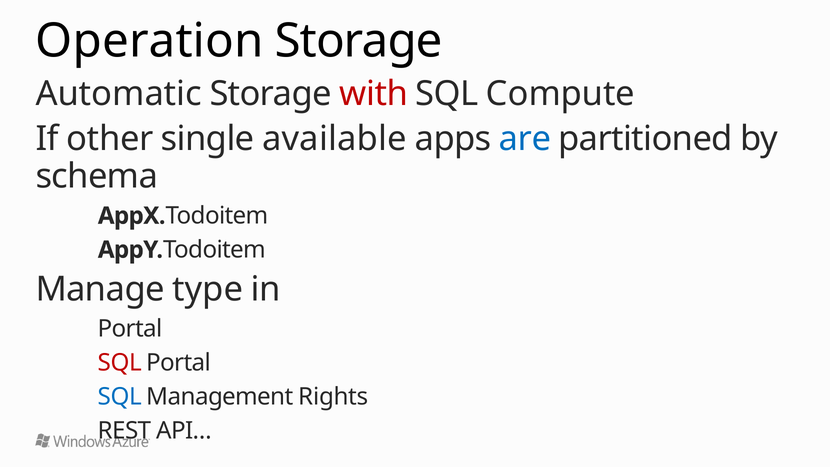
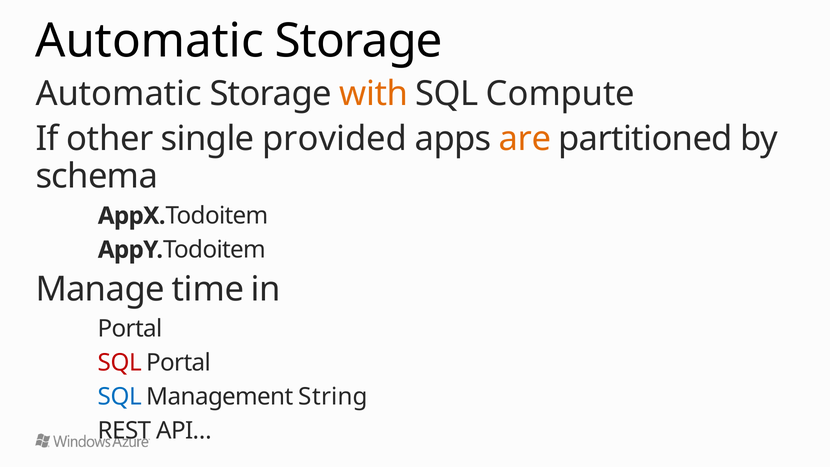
Operation: Operation -> Automatic (150, 41)
with colour: red -> orange (374, 94)
available: available -> provided (335, 139)
are colour: blue -> orange (525, 139)
type: type -> time (208, 289)
Rights: Rights -> String (333, 397)
